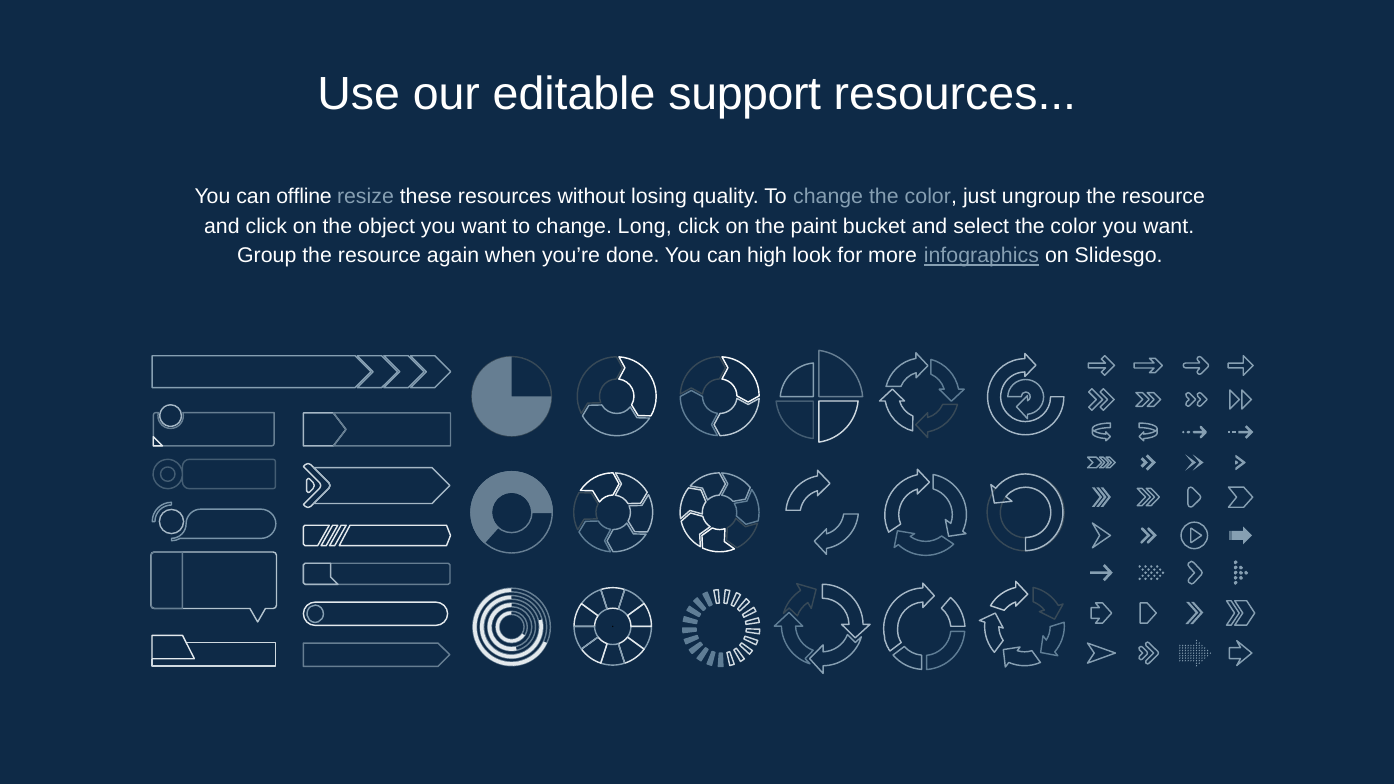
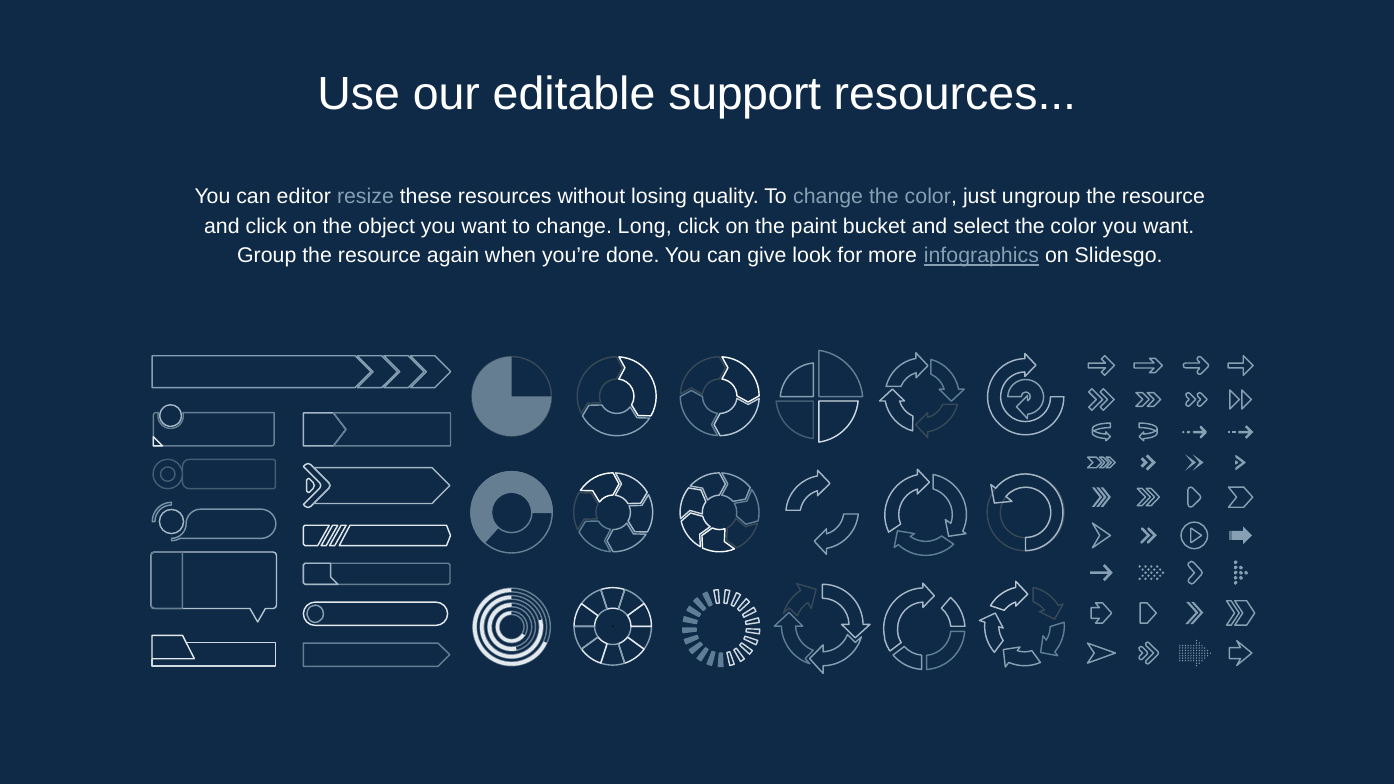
offline: offline -> editor (304, 197)
high: high -> give (767, 256)
